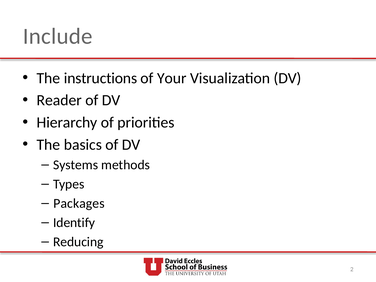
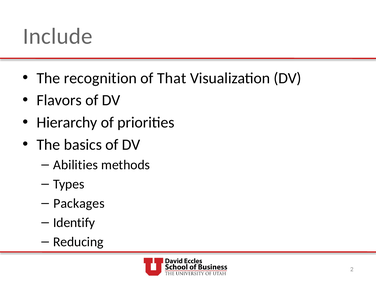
instructions: instructions -> recognition (100, 78)
Your: Your -> That (172, 78)
Reader: Reader -> Flavors (59, 100)
Systems: Systems -> Abilities (76, 165)
